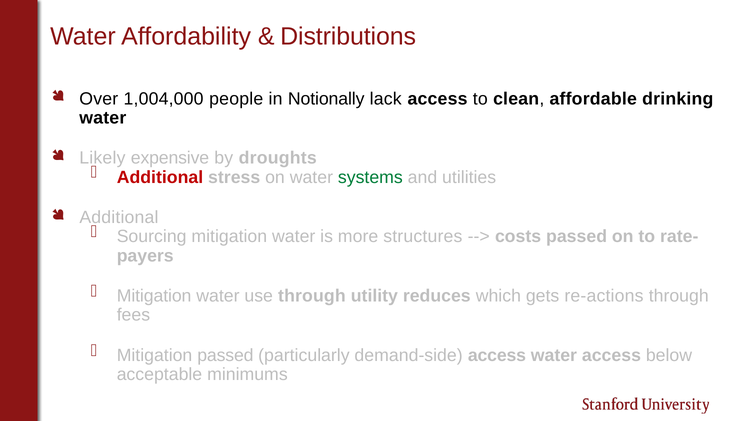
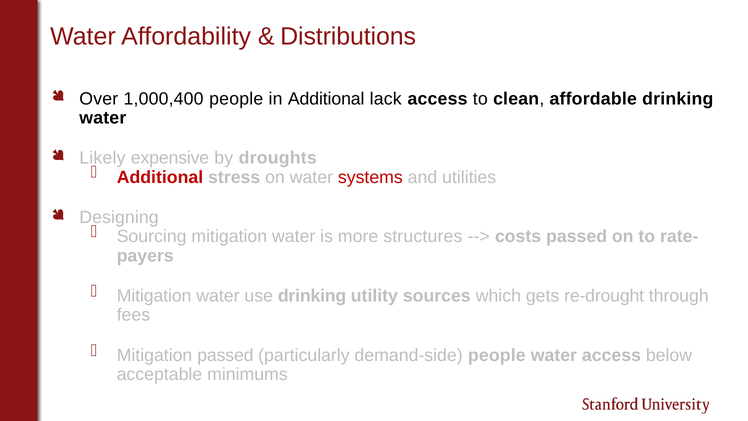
1,004,000: 1,004,000 -> 1,000,400 (164, 99)
in Notionally: Notionally -> Additional (326, 99)
systems colour: green -> red (370, 177)
Additional: Additional -> Designing (119, 217)
use through: through -> drinking (312, 296)
reduces: reduces -> sources (437, 296)
re-actions: re-actions -> re-drought (604, 296)
demand-side access: access -> people (497, 355)
